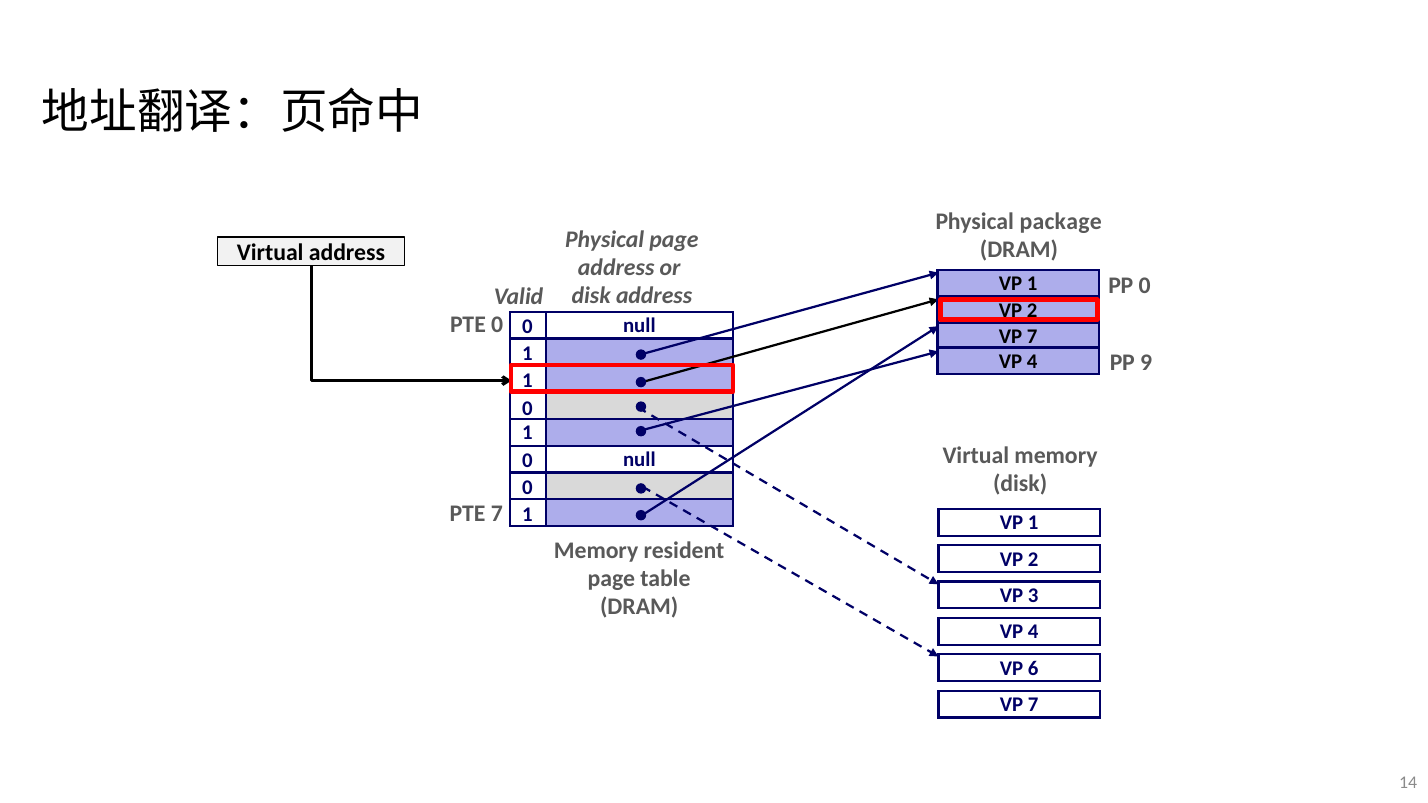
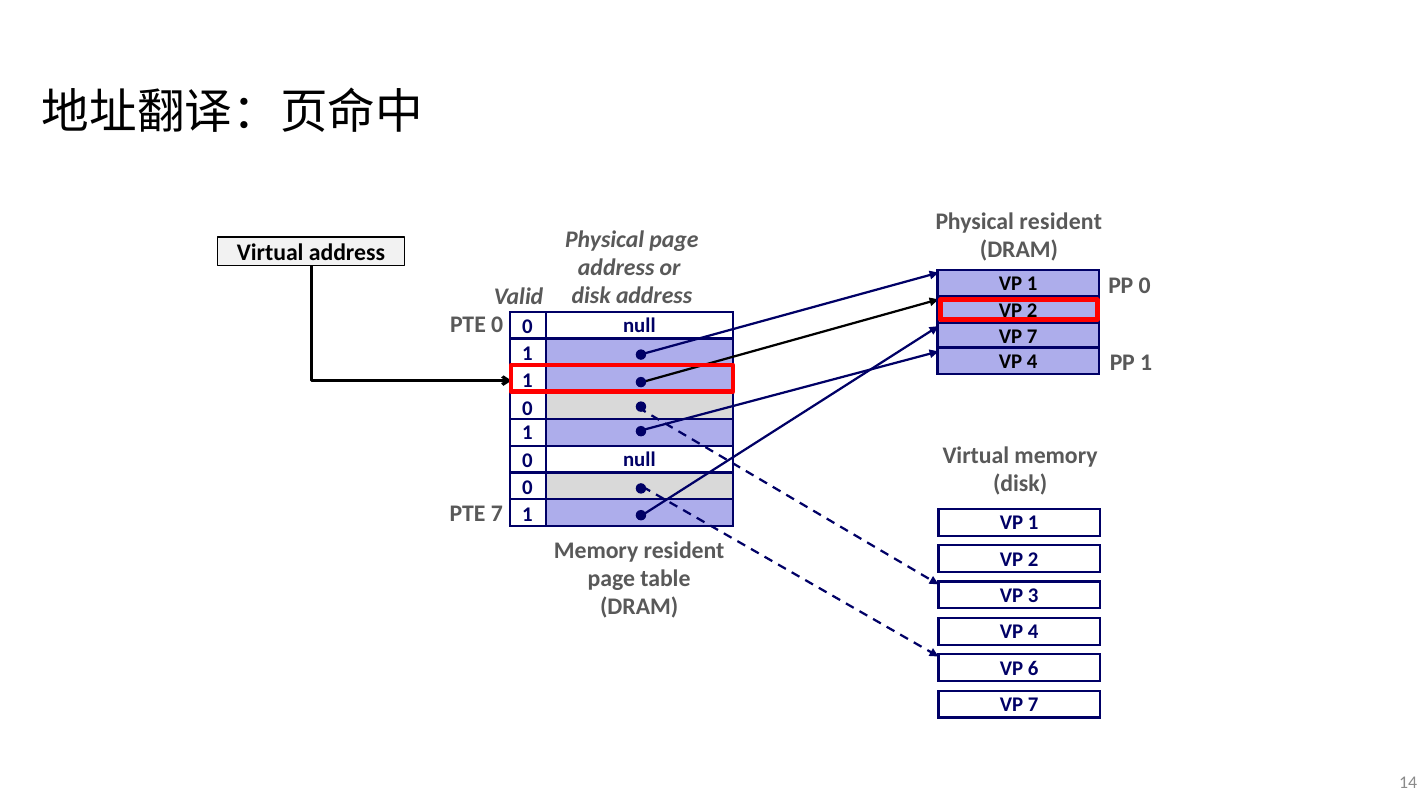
Physical package: package -> resident (1061, 222)
PP 9: 9 -> 1 (1146, 363)
